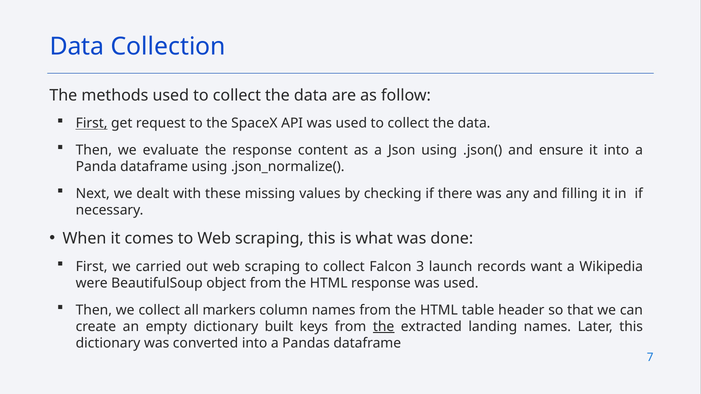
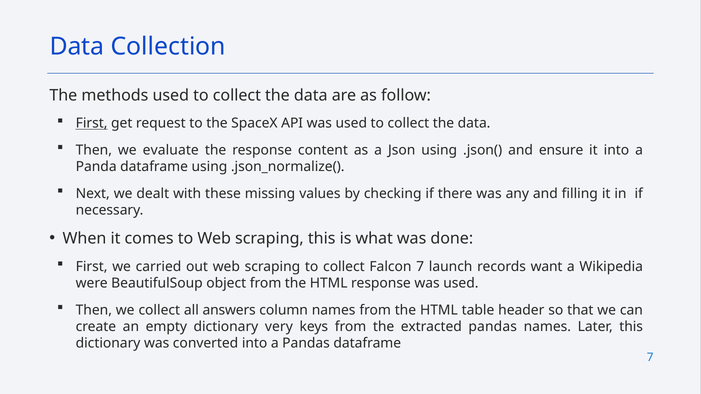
Falcon 3: 3 -> 7 (420, 267)
markers: markers -> answers (229, 310)
built: built -> very (279, 327)
the underline: present -> none (384, 327)
extracted landing: landing -> pandas (493, 327)
